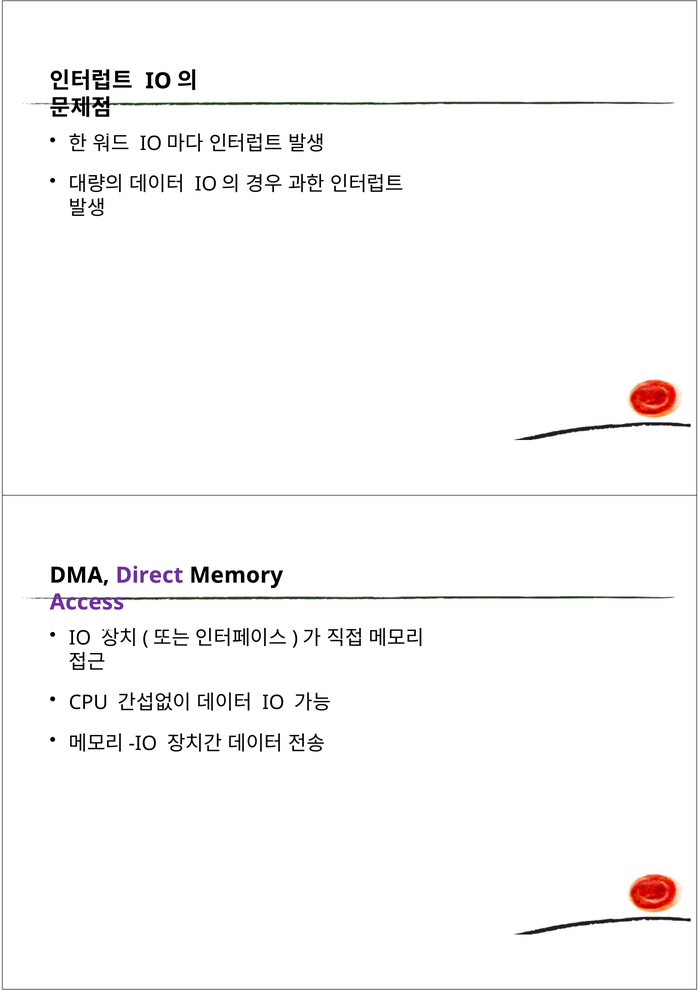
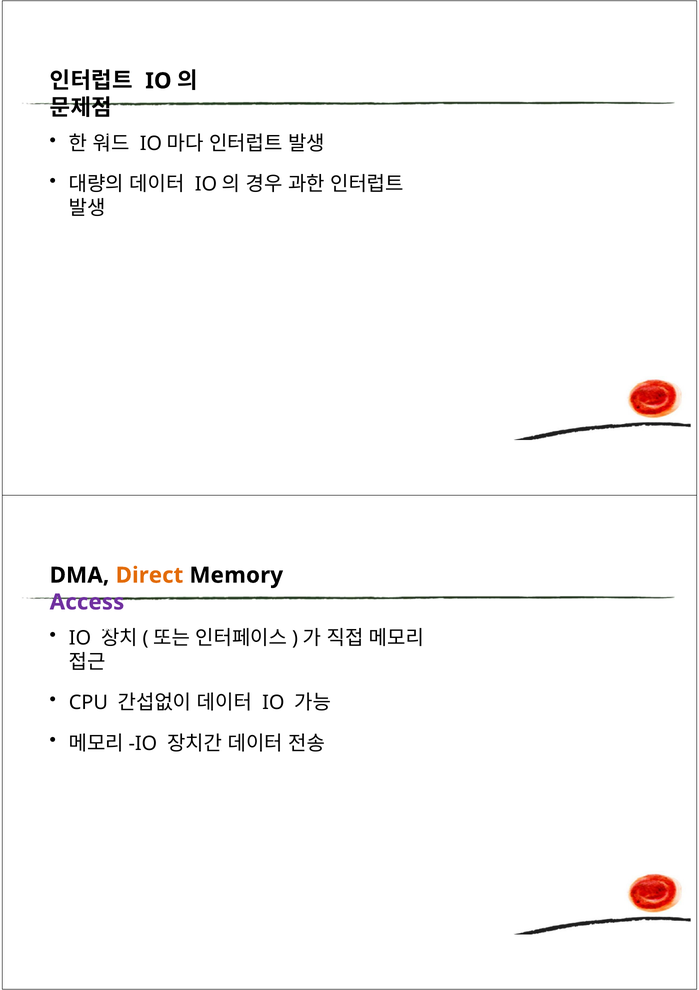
Direct colour: purple -> orange (149, 575)
